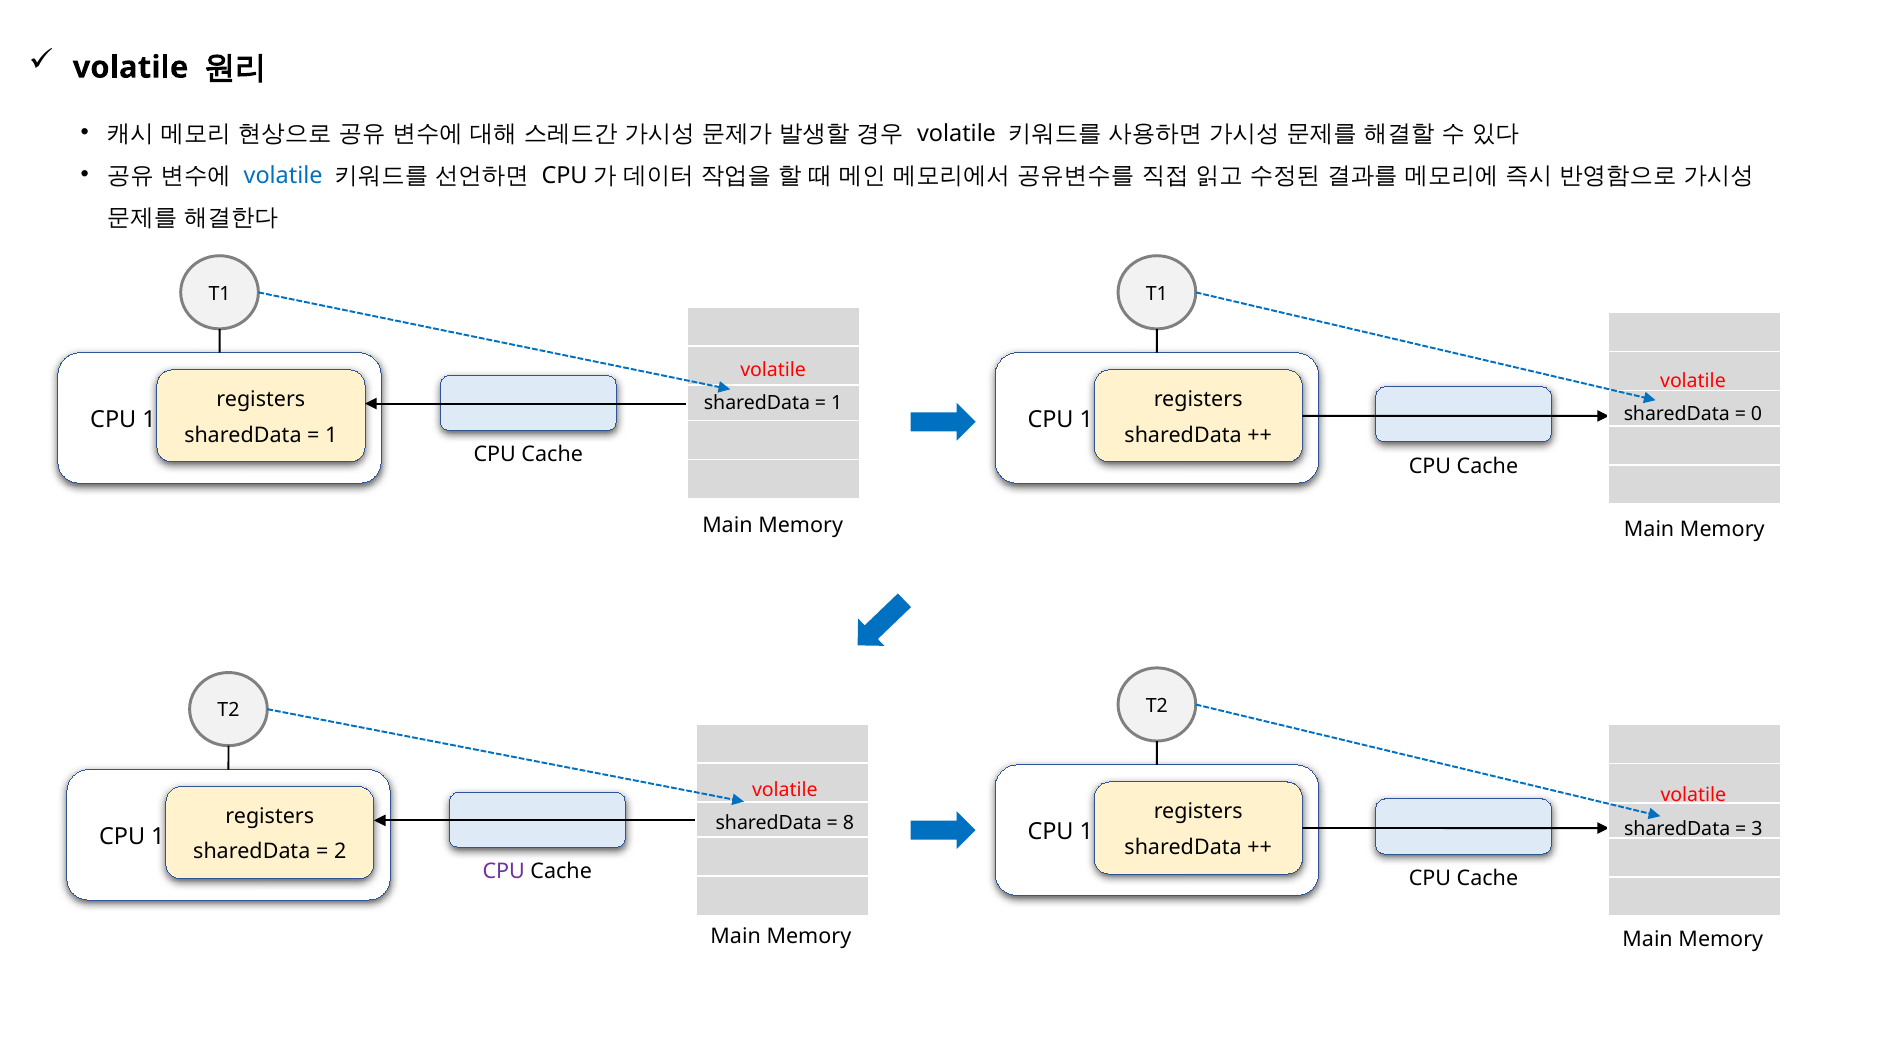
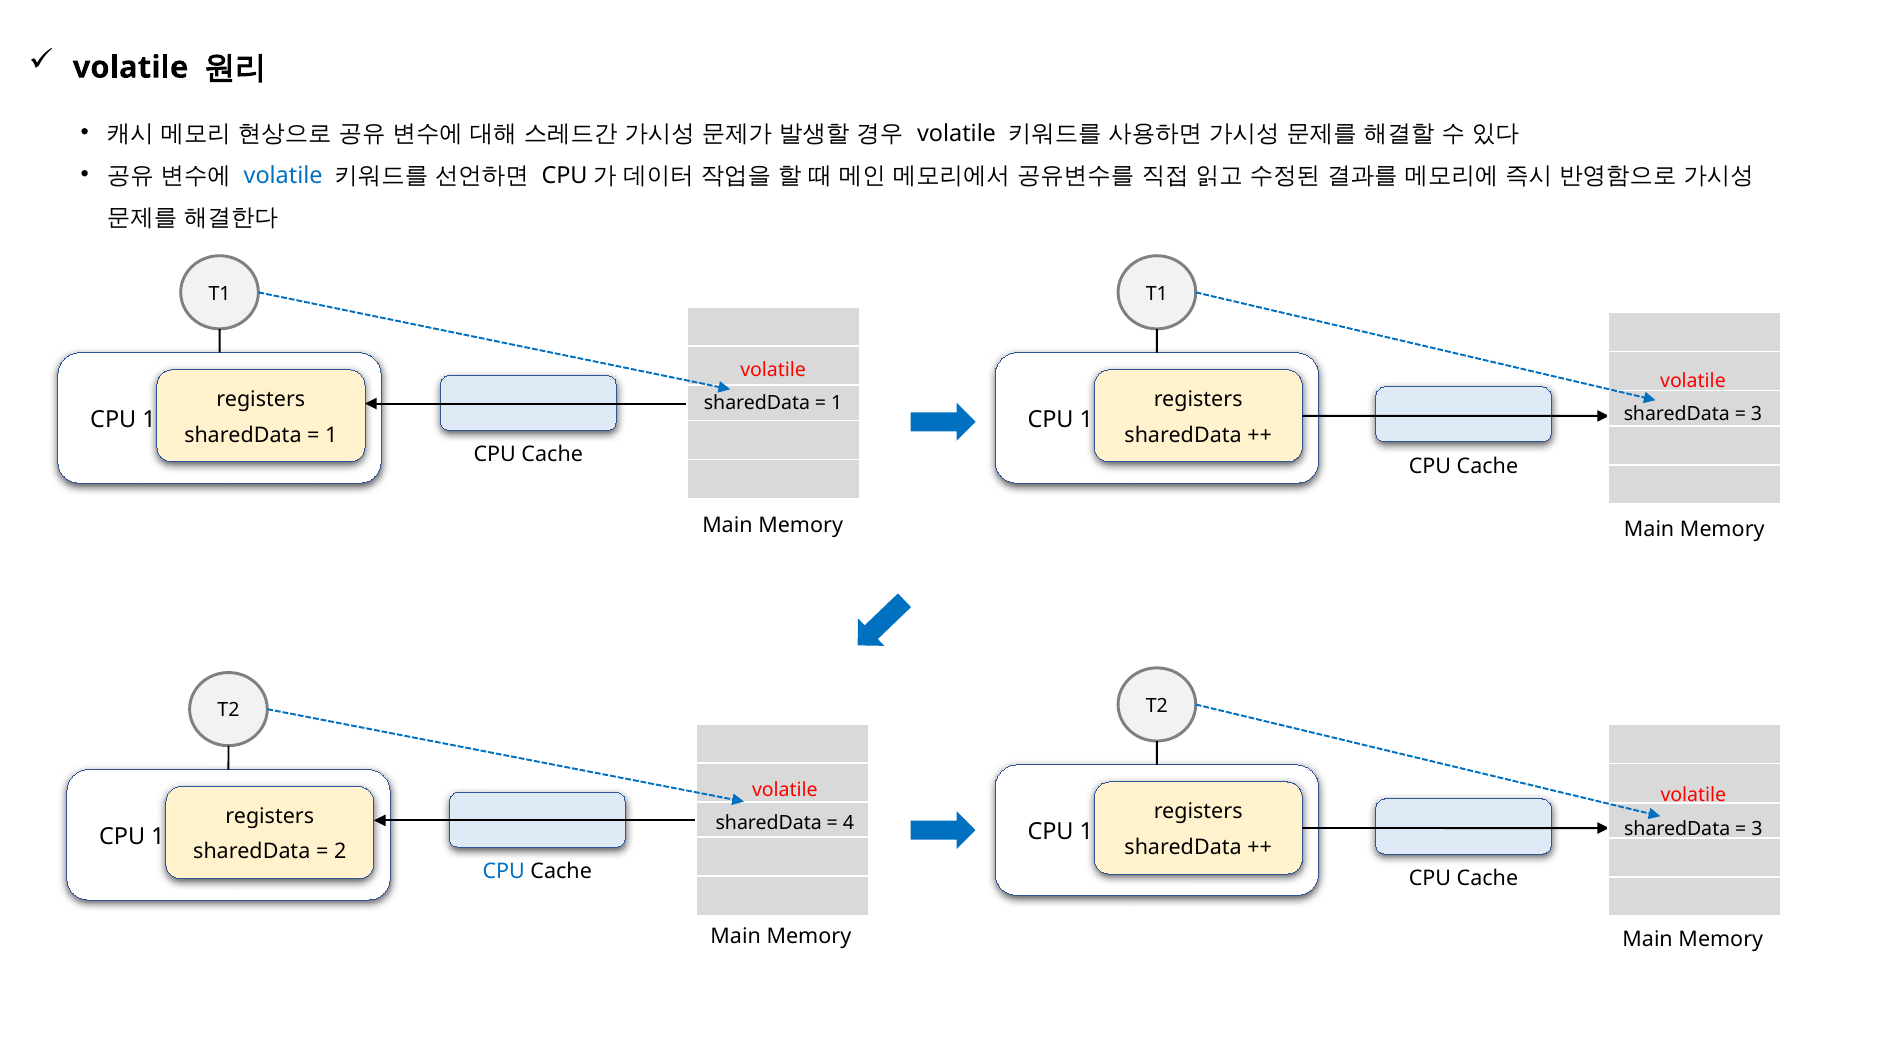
0: 0 -> 3 (1757, 414)
8: 8 -> 4 (848, 823)
CPU colour: purple -> blue (504, 872)
